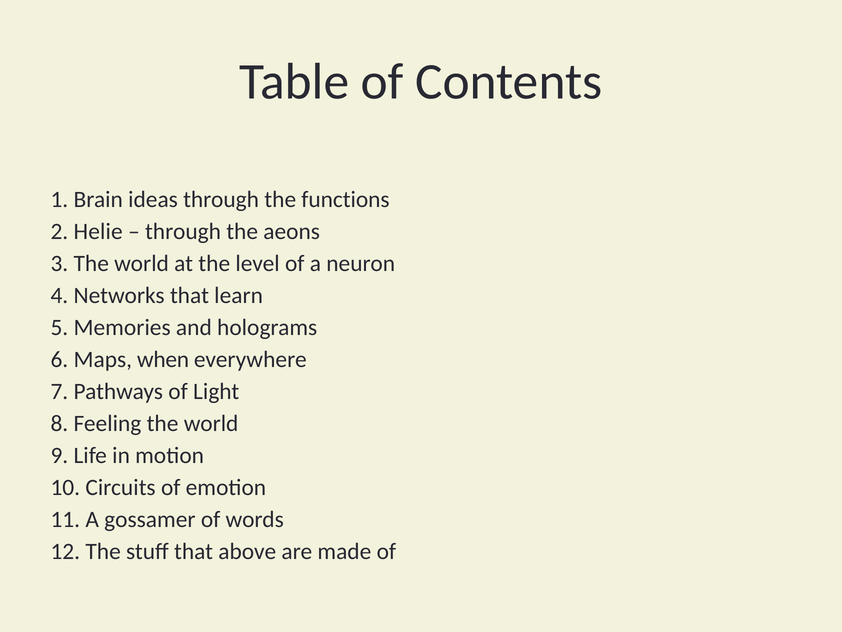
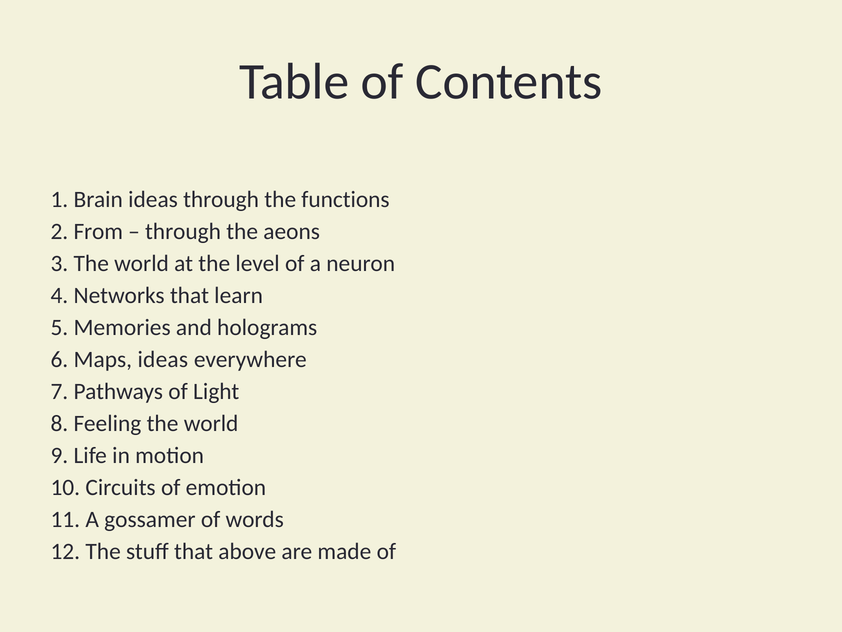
Helie: Helie -> From (98, 231)
Maps when: when -> ideas (163, 359)
